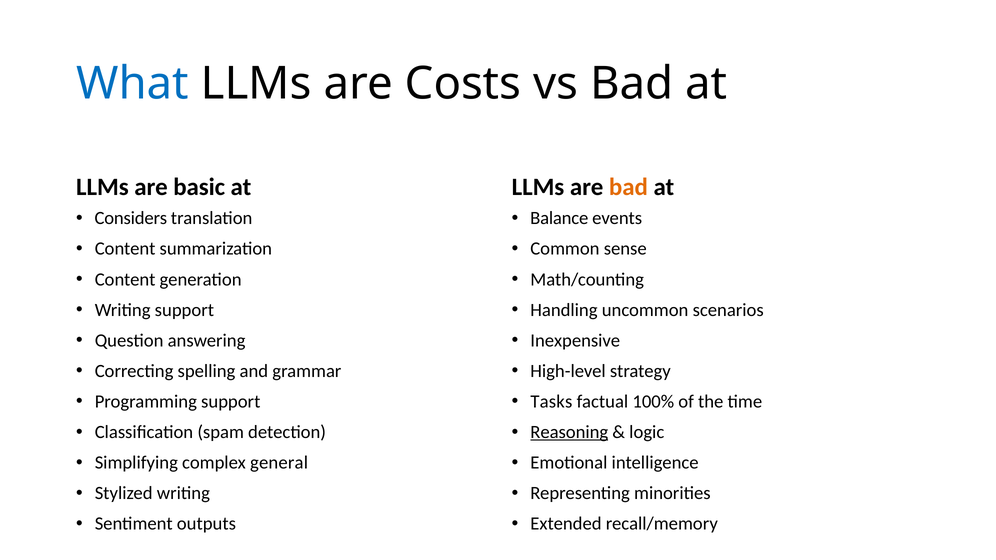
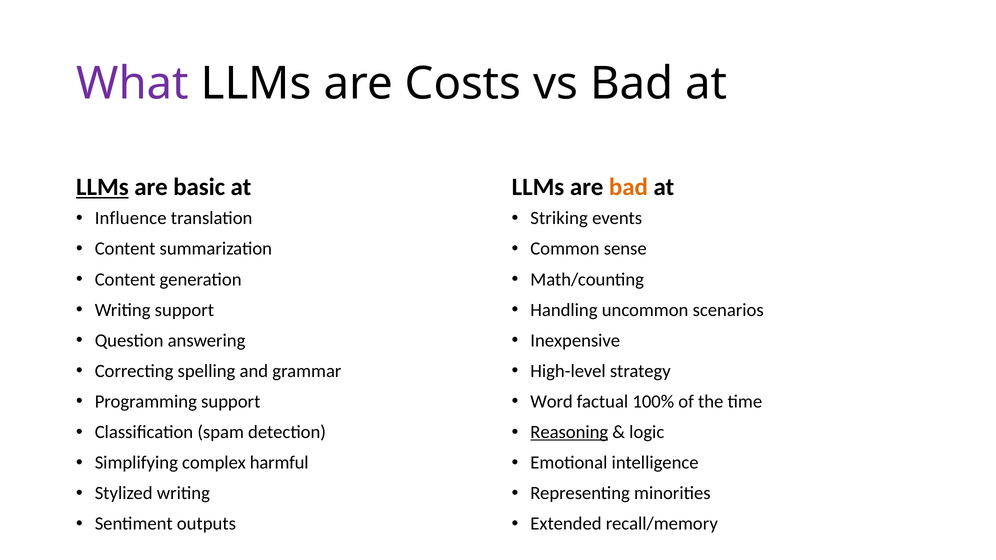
What colour: blue -> purple (132, 84)
LLMs underline: none -> present (102, 187)
Considers: Considers -> Influence (131, 218)
Balance: Balance -> Striking (559, 218)
Tasks: Tasks -> Word (552, 402)
general: general -> harmful (279, 463)
